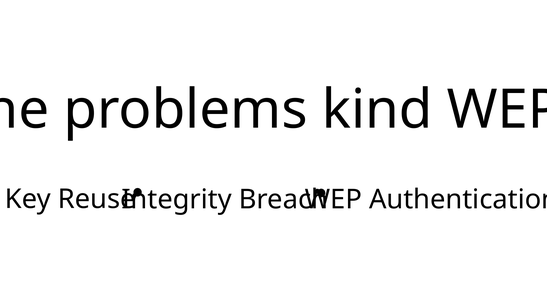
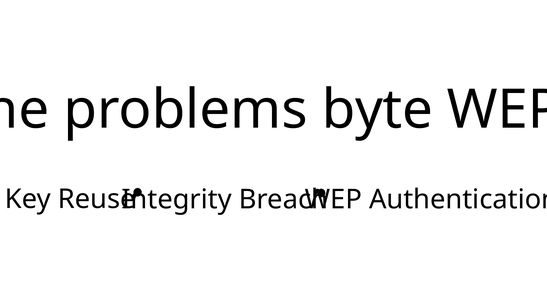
kind: kind -> byte (377, 110)
